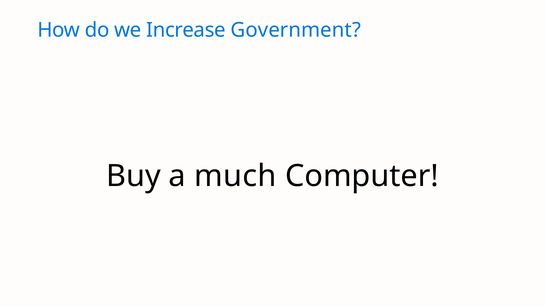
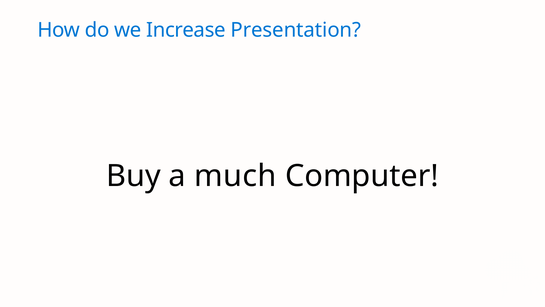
Government: Government -> Presentation (296, 30)
